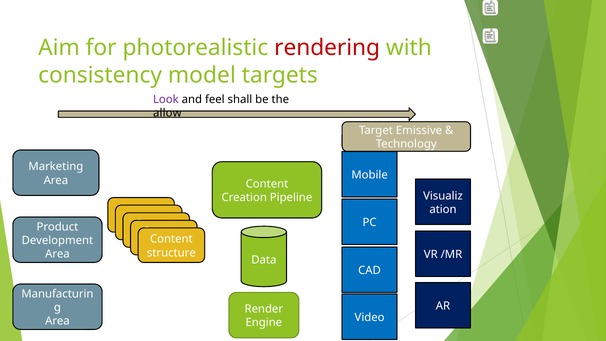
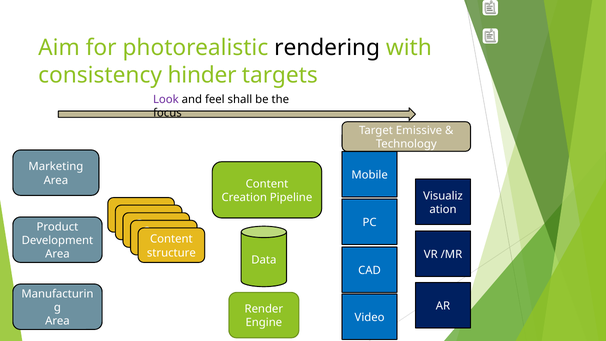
rendering colour: red -> black (327, 48)
model: model -> hinder (202, 75)
allow: allow -> focus (167, 113)
